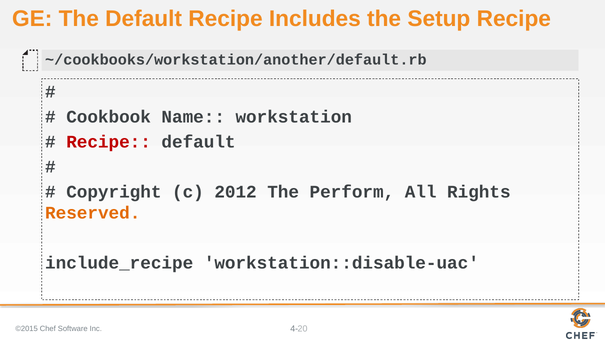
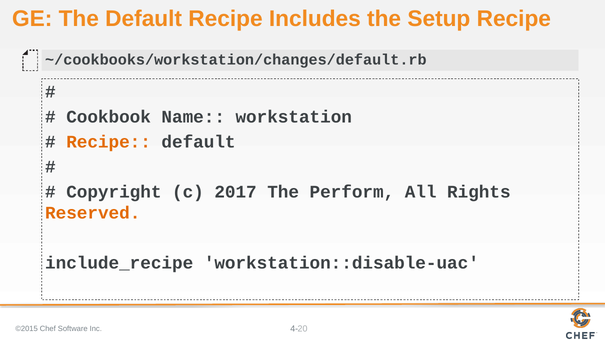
~/cookbooks/workstation/another/default.rb: ~/cookbooks/workstation/another/default.rb -> ~/cookbooks/workstation/changes/default.rb (236, 60)
Recipe colour: red -> orange (109, 142)
2012: 2012 -> 2017 (236, 192)
